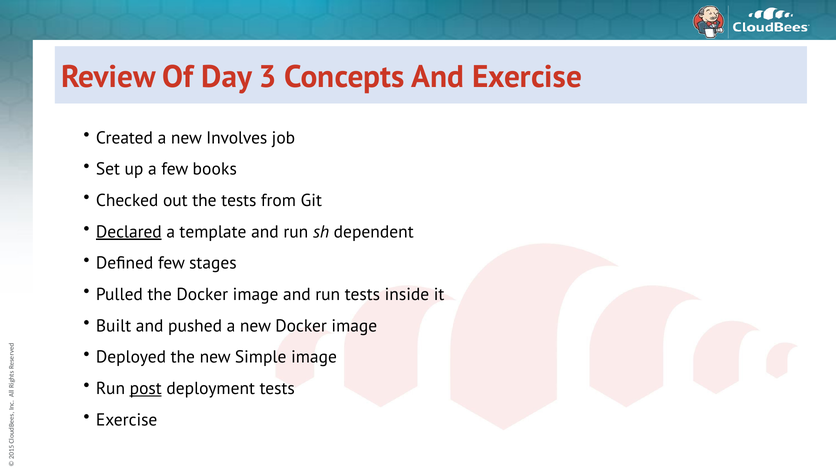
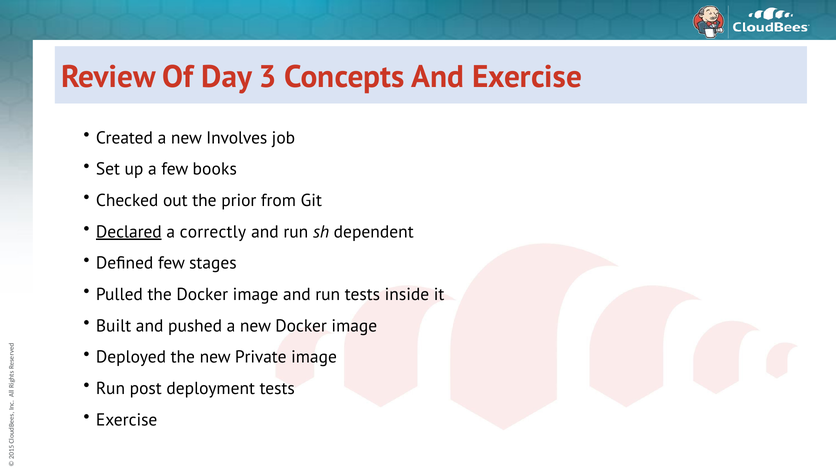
the tests: tests -> prior (239, 201)
template: template -> correctly (213, 232)
Simple: Simple -> Private (261, 357)
post underline: present -> none (146, 389)
